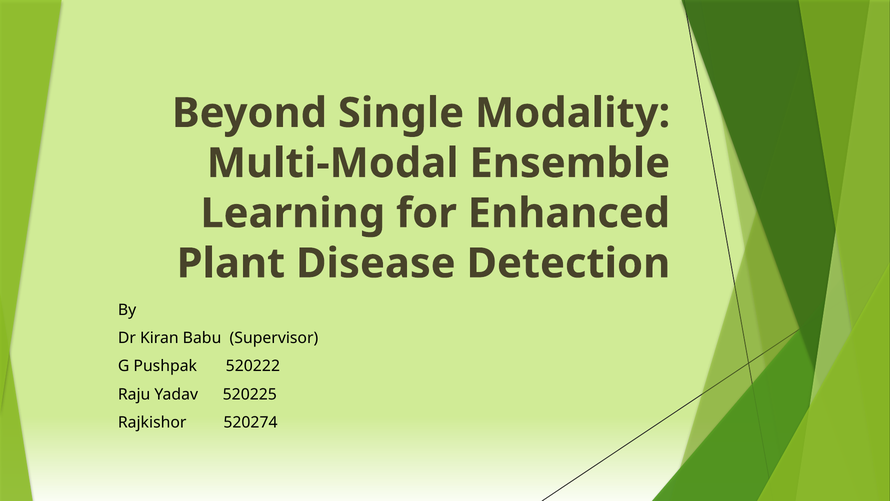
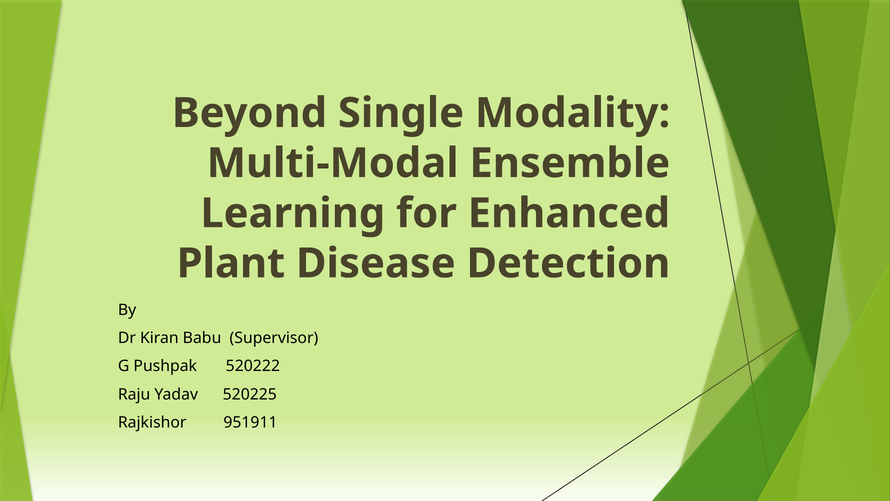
520274: 520274 -> 951911 (250, 422)
